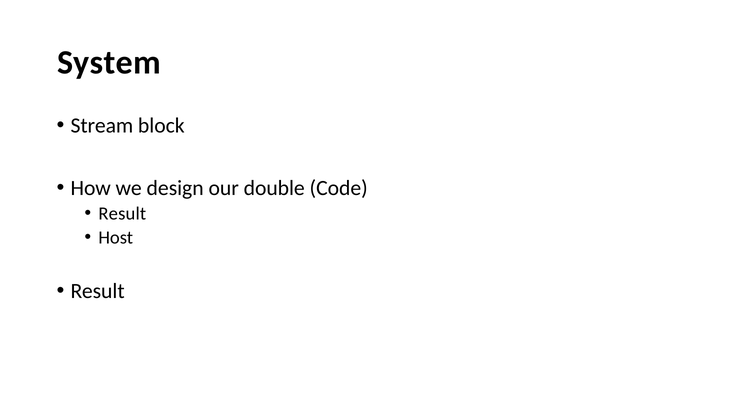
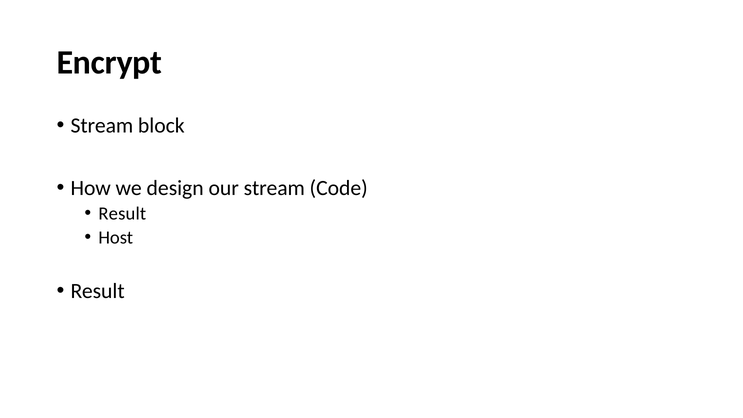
System: System -> Encrypt (109, 62)
our double: double -> stream (274, 188)
